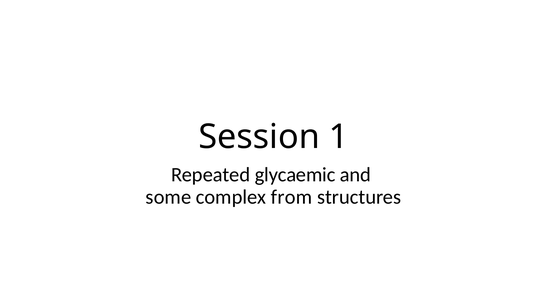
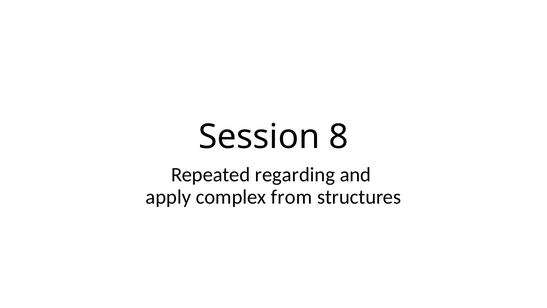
1: 1 -> 8 (339, 137)
glycaemic: glycaemic -> regarding (295, 175)
some: some -> apply (168, 197)
